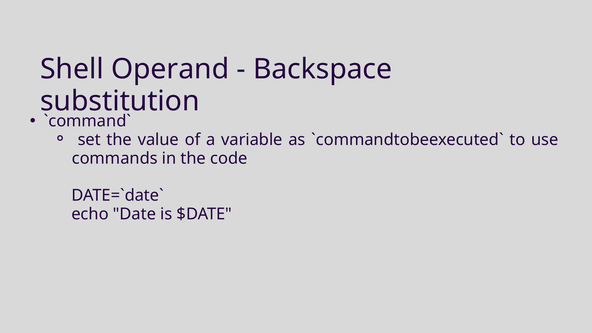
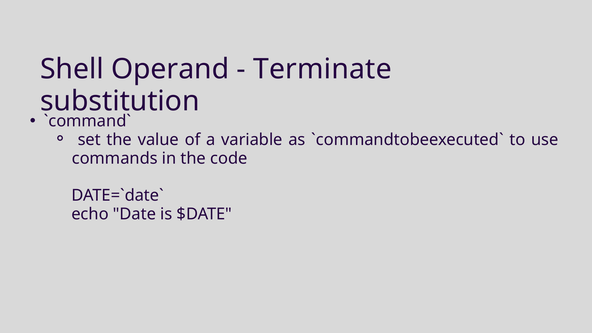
Backspace: Backspace -> Terminate (322, 69)
